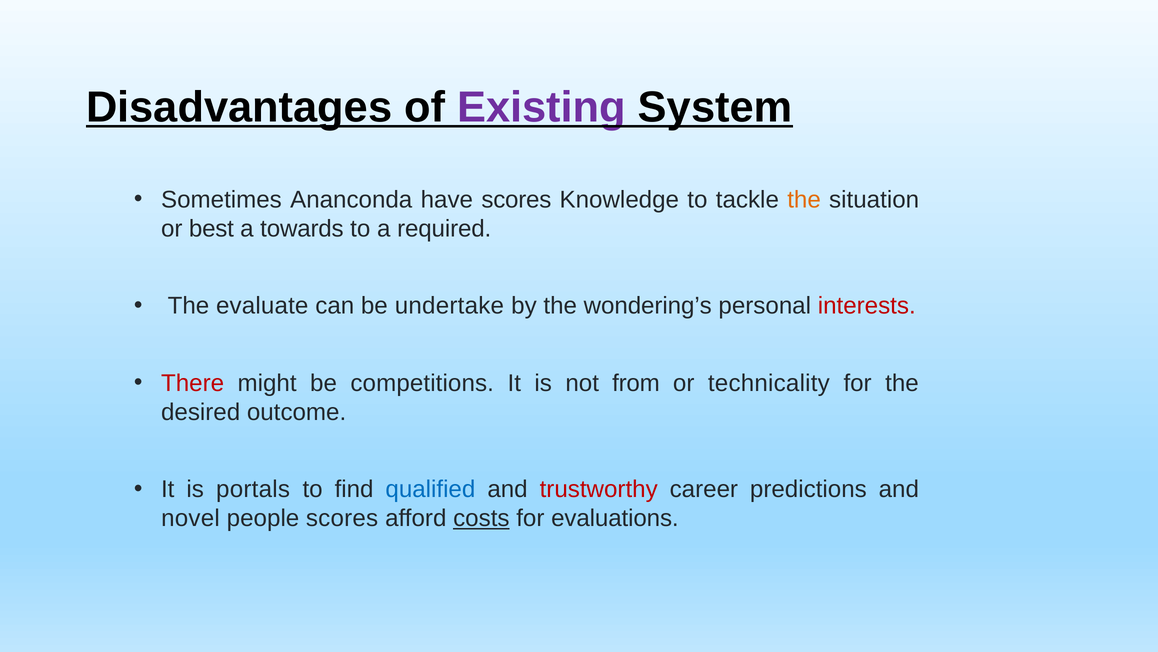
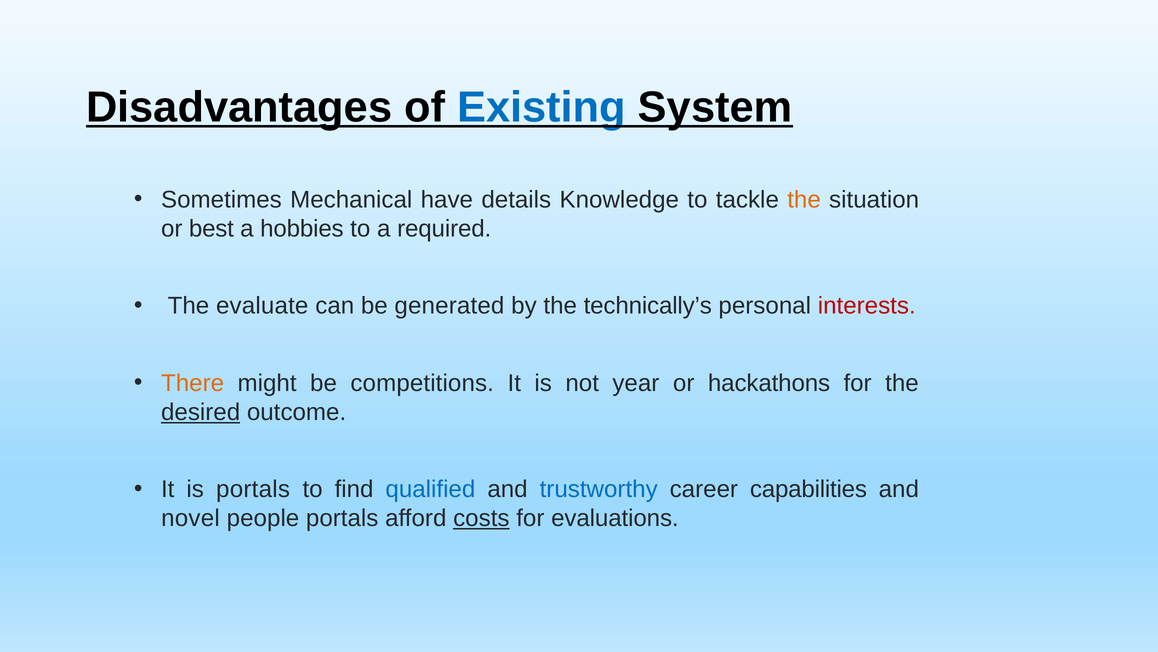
Existing colour: purple -> blue (542, 107)
Ananconda: Ananconda -> Mechanical (351, 199)
have scores: scores -> details (516, 199)
towards: towards -> hobbies (302, 228)
undertake: undertake -> generated (449, 306)
wondering’s: wondering’s -> technically’s (648, 306)
There colour: red -> orange (193, 383)
from: from -> year (636, 383)
technicality: technicality -> hackathons (769, 383)
desired underline: none -> present (201, 412)
trustworthy colour: red -> blue (599, 489)
predictions: predictions -> capabilities (808, 489)
people scores: scores -> portals (342, 518)
